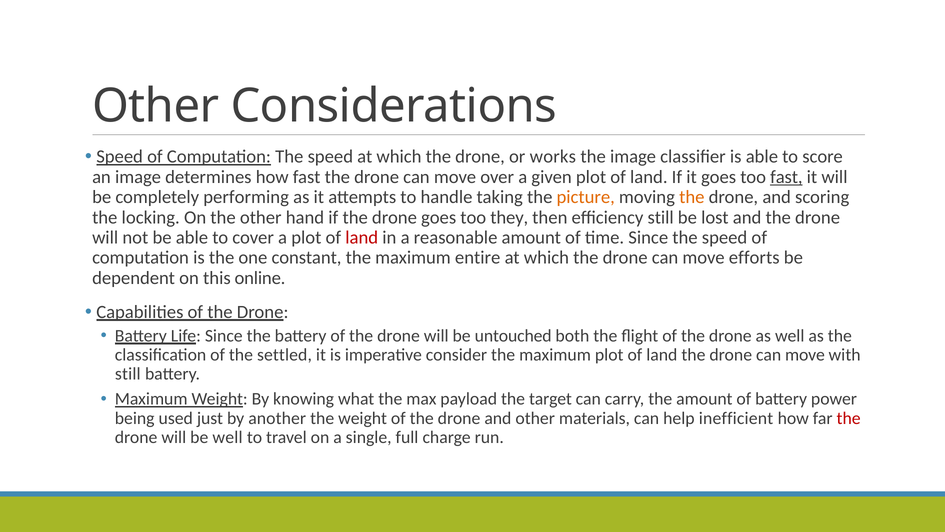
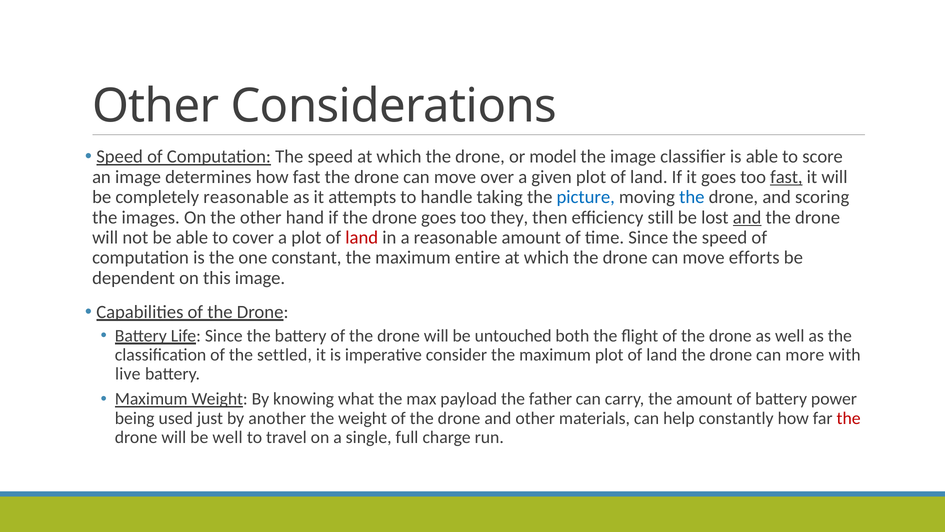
works: works -> model (553, 157)
completely performing: performing -> reasonable (246, 197)
picture colour: orange -> blue (586, 197)
the colour: orange -> blue (692, 197)
locking: locking -> images (151, 217)
and underline: none -> present (747, 217)
this online: online -> image (260, 278)
move: move -> more (805, 355)
still: still -> live (128, 374)
target: target -> father (550, 399)
inefficient: inefficient -> constantly (736, 418)
